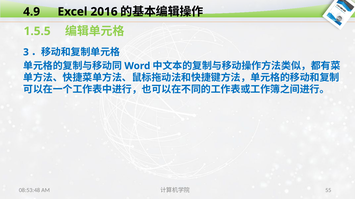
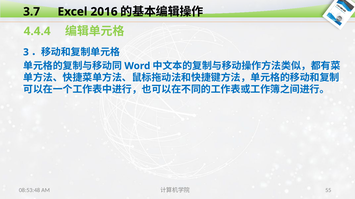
4.9: 4.9 -> 3.7 (32, 12)
1.5.5: 1.5.5 -> 4.4.4 (37, 31)
